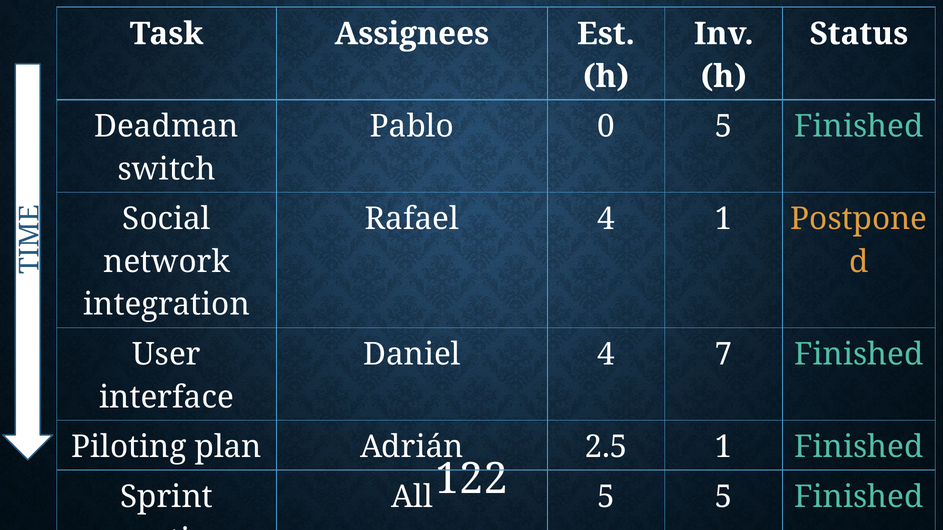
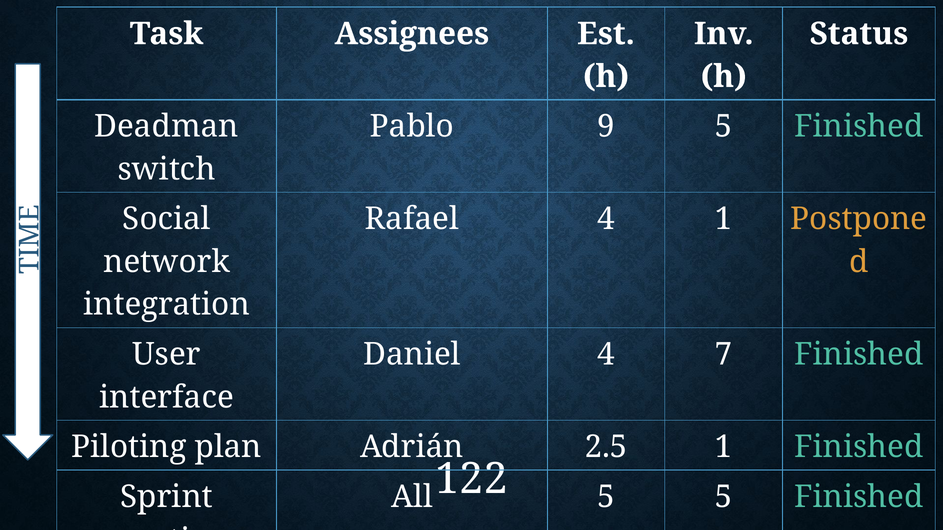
0: 0 -> 9 (606, 127)
